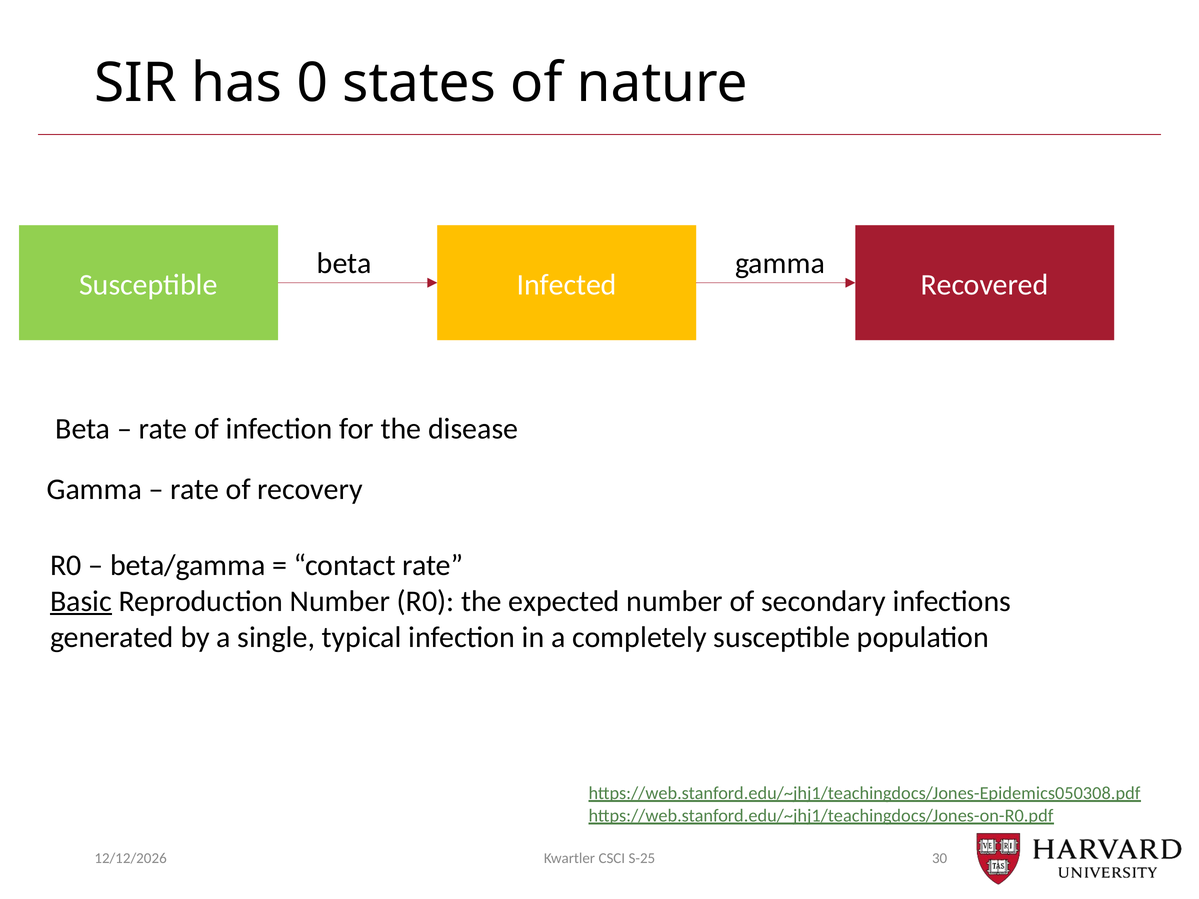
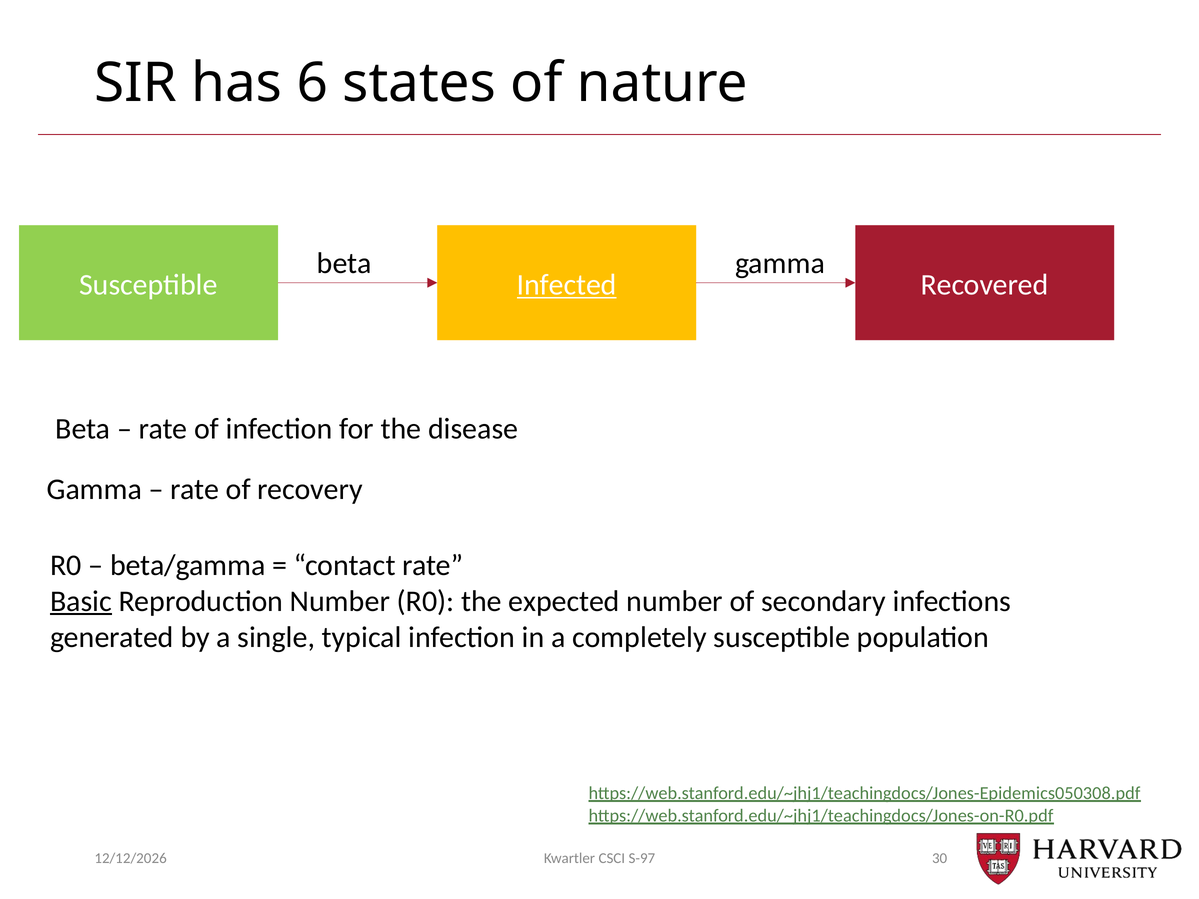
0: 0 -> 6 (312, 83)
Infected underline: none -> present (567, 285)
S-25: S-25 -> S-97 (642, 858)
